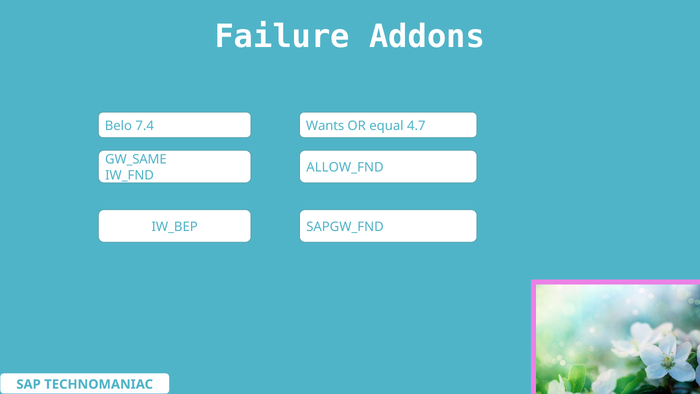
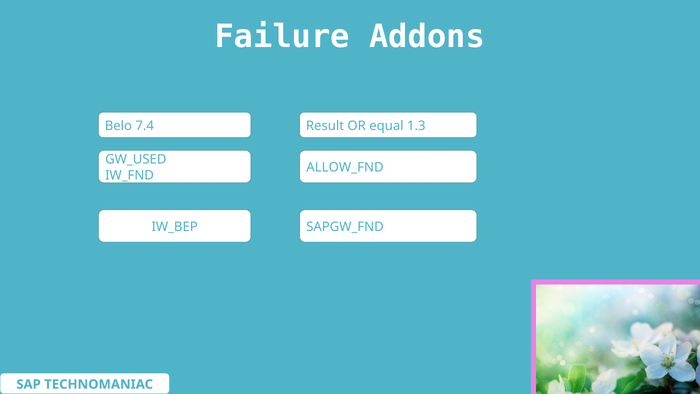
Wants: Wants -> Result (325, 126)
4.7: 4.7 -> 1.3 (416, 126)
GW_SAME: GW_SAME -> GW_USED (136, 159)
